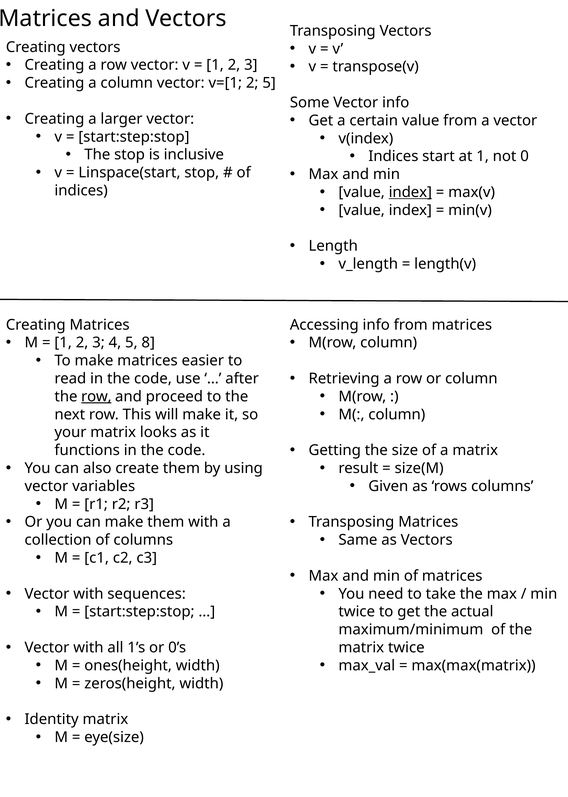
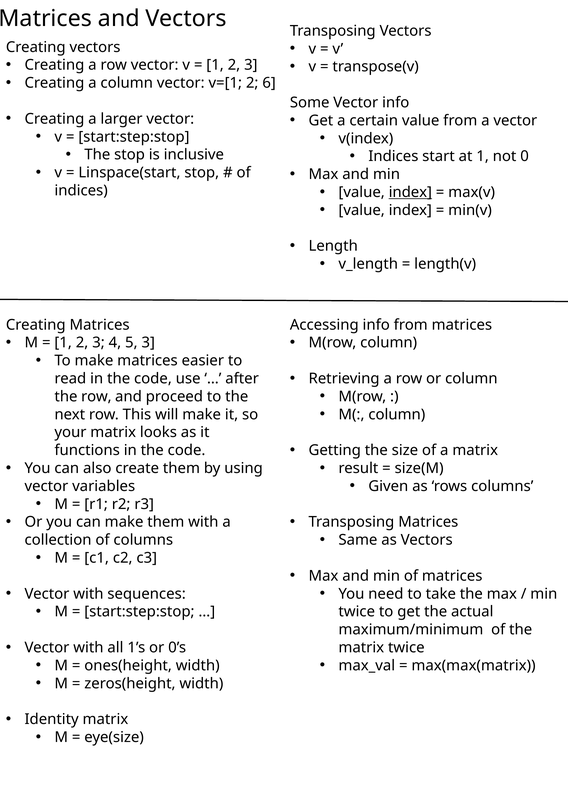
2 5: 5 -> 6 (269, 83)
5 8: 8 -> 3 (148, 343)
row underline: present -> none (96, 397)
